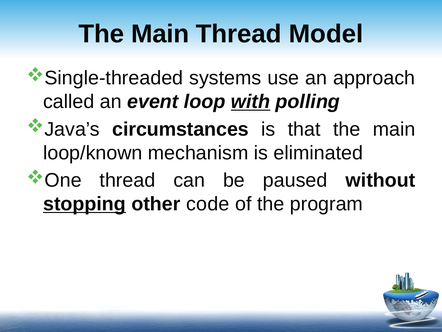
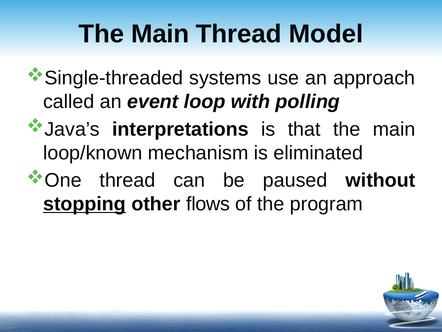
with underline: present -> none (251, 102)
circumstances: circumstances -> interpretations (181, 129)
code: code -> flows (208, 204)
